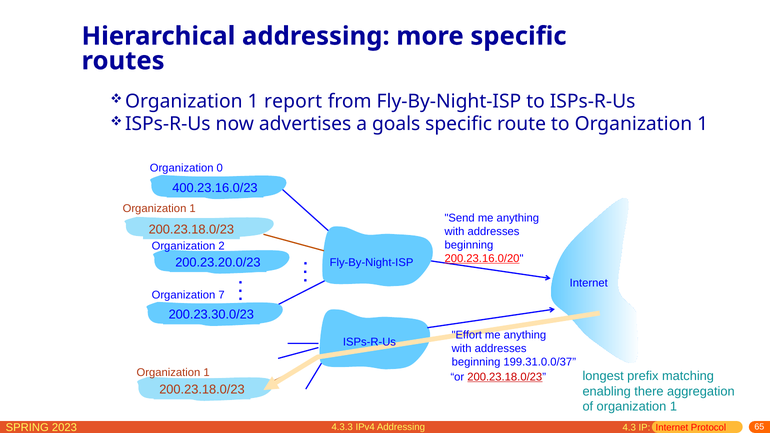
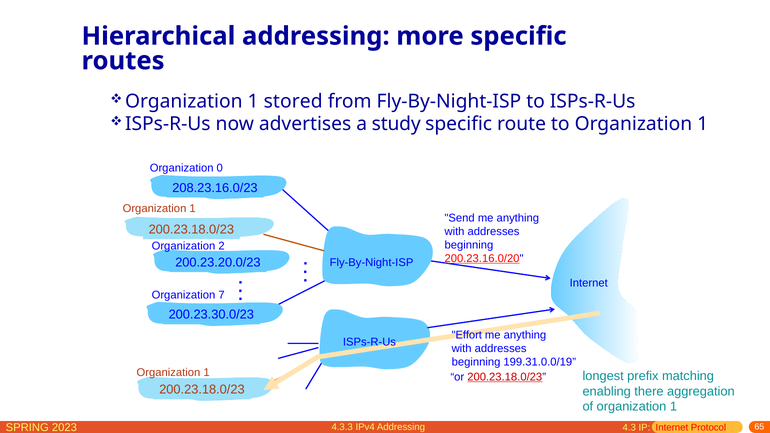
report: report -> stored (293, 102)
goals: goals -> study (396, 124)
400.23.16.0/23: 400.23.16.0/23 -> 208.23.16.0/23 (215, 188)
199.31.0.0/37: 199.31.0.0/37 -> 199.31.0.0/19 (540, 362)
